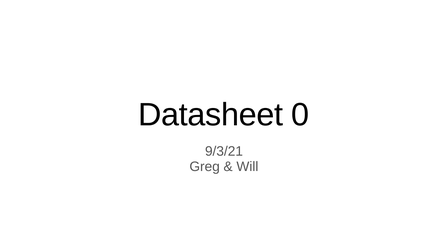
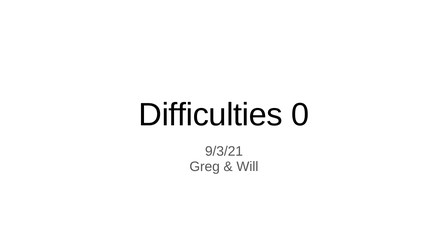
Datasheet: Datasheet -> Difficulties (211, 115)
